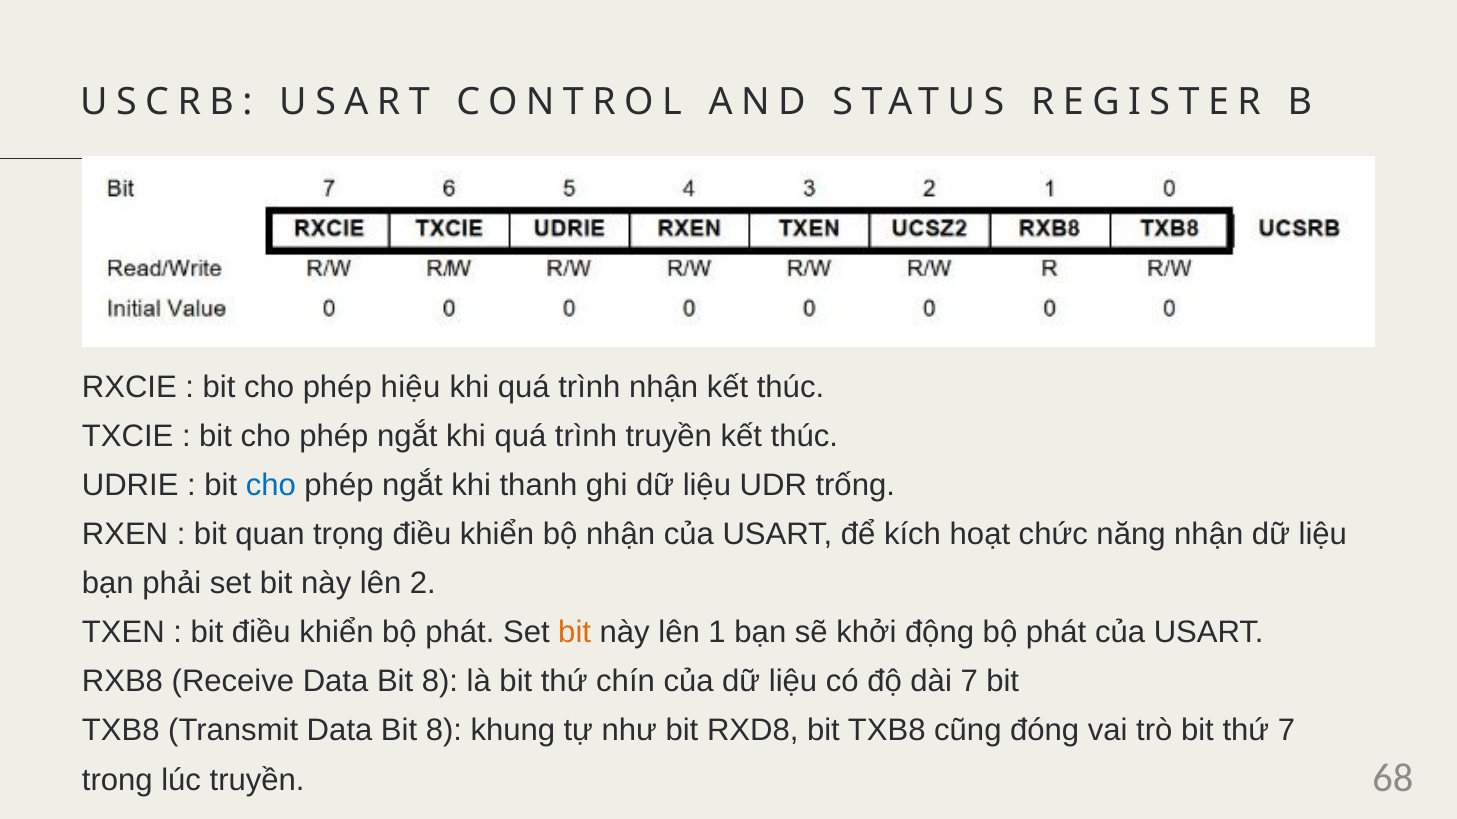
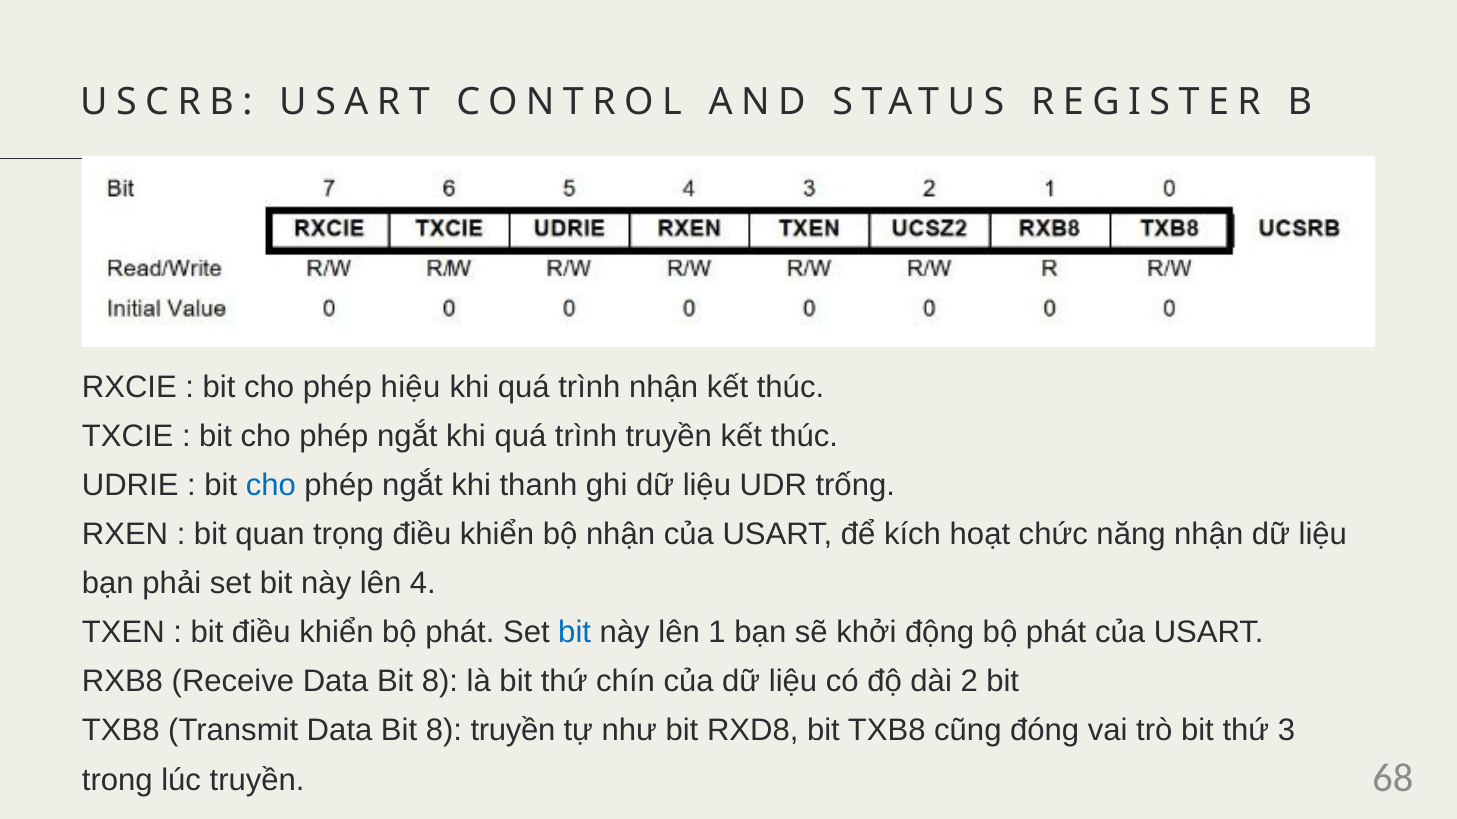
2: 2 -> 4 (423, 584)
bit colour: orange -> blue (575, 633)
dài 7: 7 -> 2 (969, 682)
8 khung: khung -> truyền (513, 731)
thứ 7: 7 -> 3 (1286, 731)
